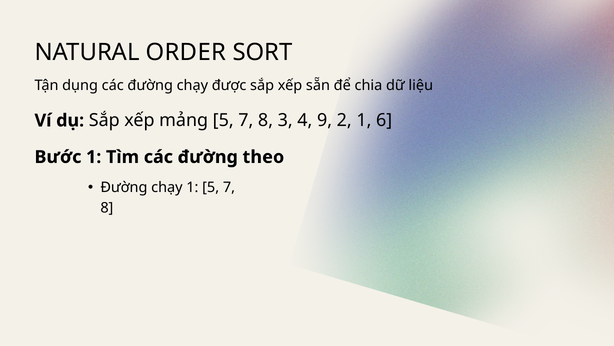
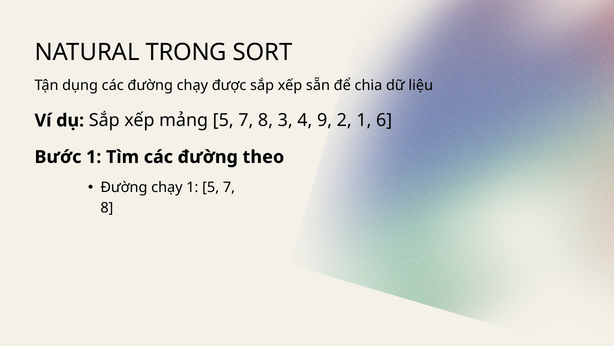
ORDER: ORDER -> TRONG (186, 52)
